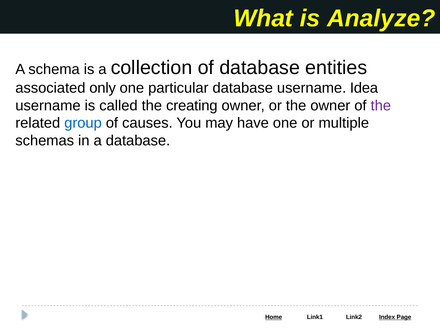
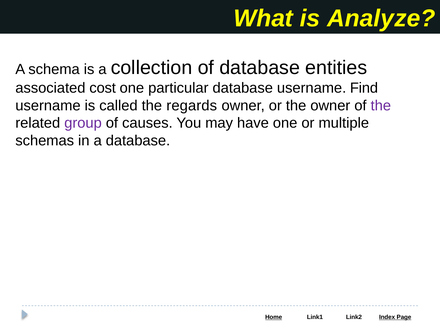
only: only -> cost (103, 88)
Idea: Idea -> Find (364, 88)
creating: creating -> regards (192, 106)
group colour: blue -> purple (83, 123)
